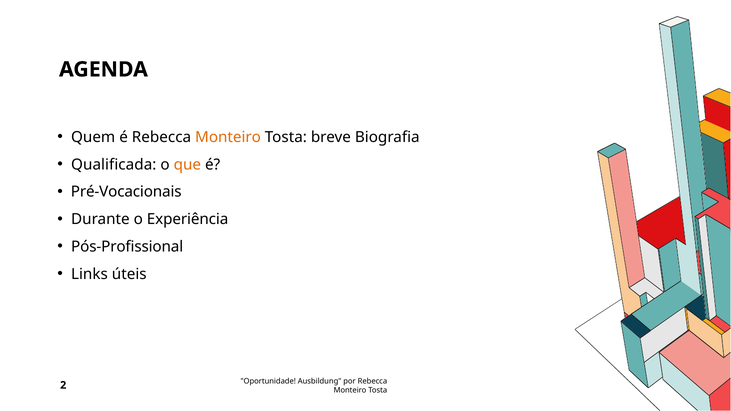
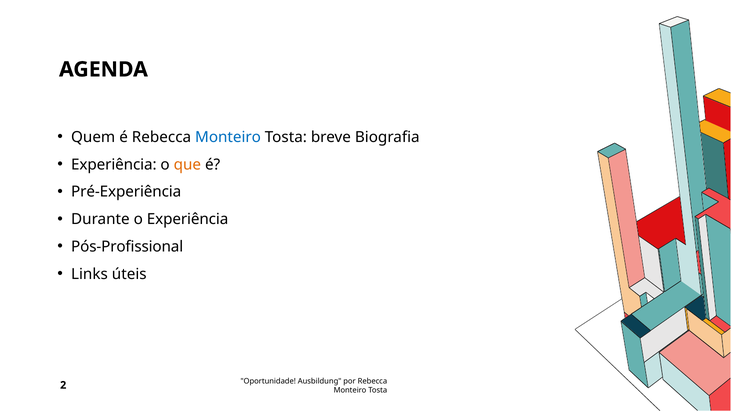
Monteiro colour: orange -> blue (228, 137)
Qualificada: Qualificada -> Experiência (114, 165)
Pré-Vocacionais: Pré-Vocacionais -> Pré-Experiência (126, 192)
